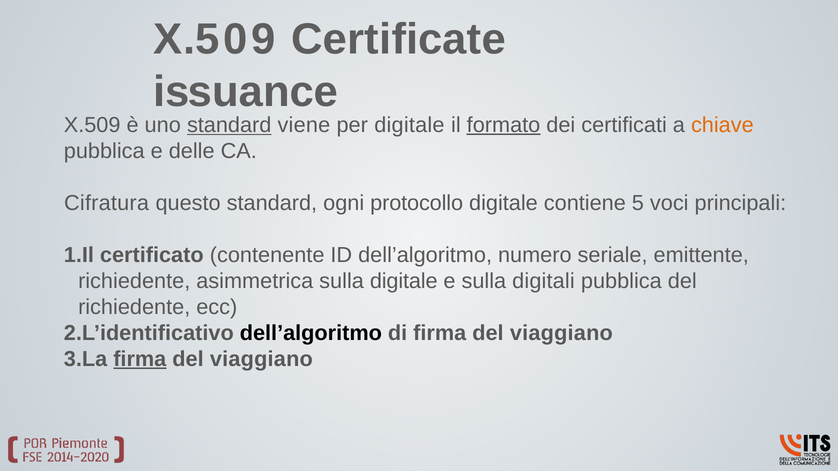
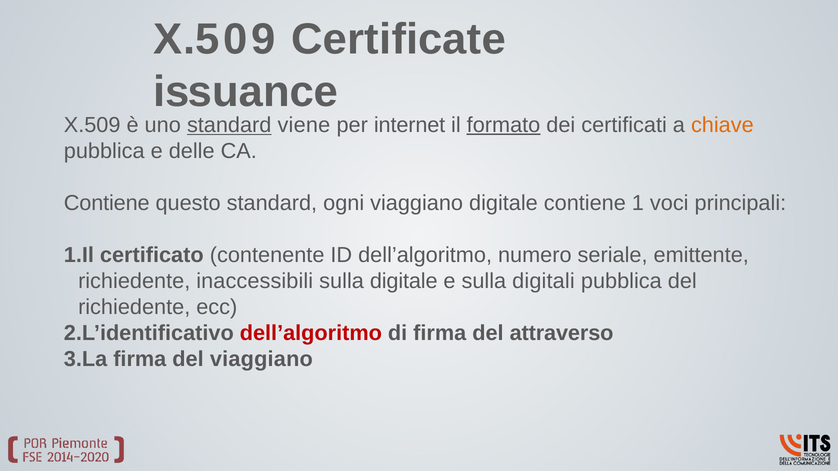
per digitale: digitale -> internet (410, 125)
Cifratura: Cifratura -> Contiene (107, 203)
ogni protocollo: protocollo -> viaggiano (417, 203)
5: 5 -> 1 (638, 203)
asimmetrica: asimmetrica -> inaccessibili (255, 281)
dell’algoritmo colour: black -> red (311, 333)
di firma del viaggiano: viaggiano -> attraverso (562, 333)
firma underline: present -> none (140, 359)
